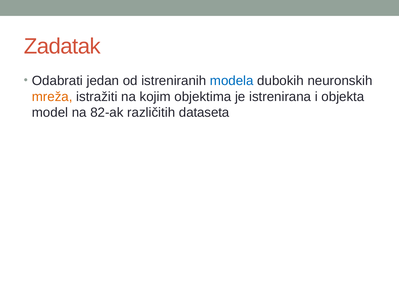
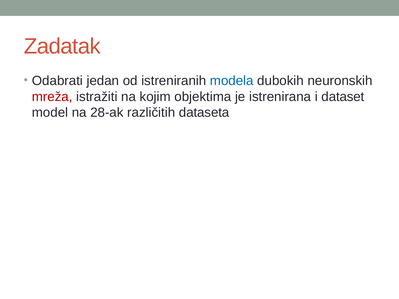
mreža colour: orange -> red (52, 97)
objekta: objekta -> dataset (343, 97)
82-ak: 82-ak -> 28-ak (107, 113)
